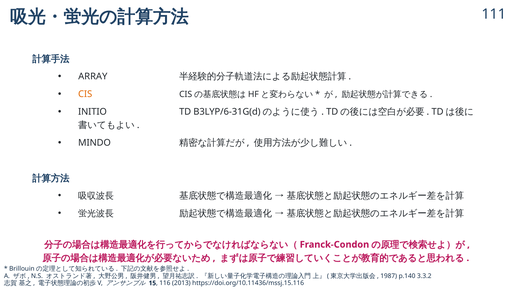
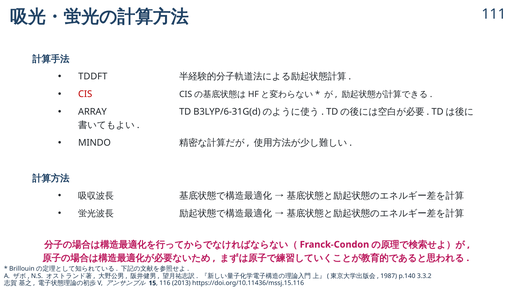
ARRAY: ARRAY -> TDDFT (93, 77)
CIS colour: orange -> red (85, 94)
INITIO: INITIO -> ARRAY (92, 112)
